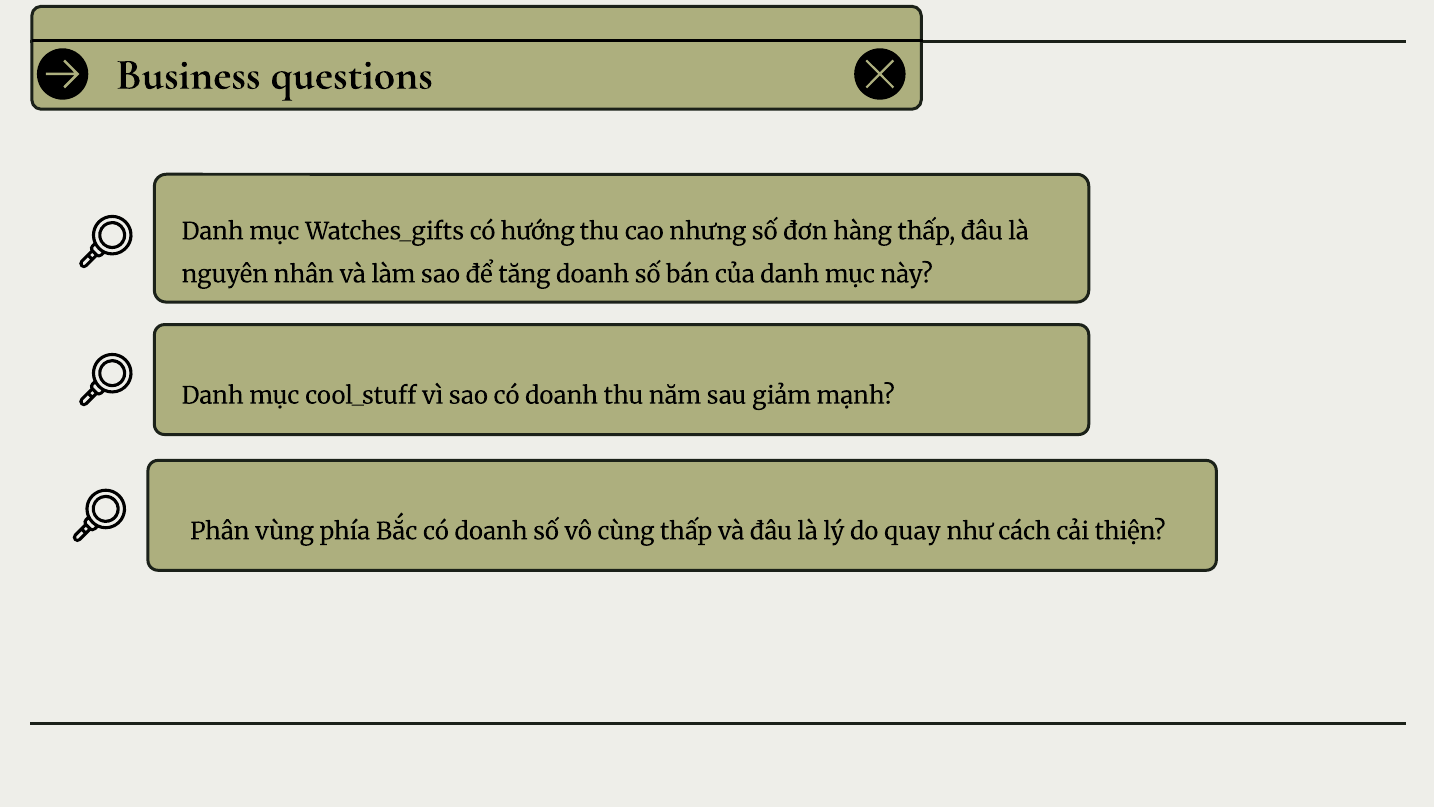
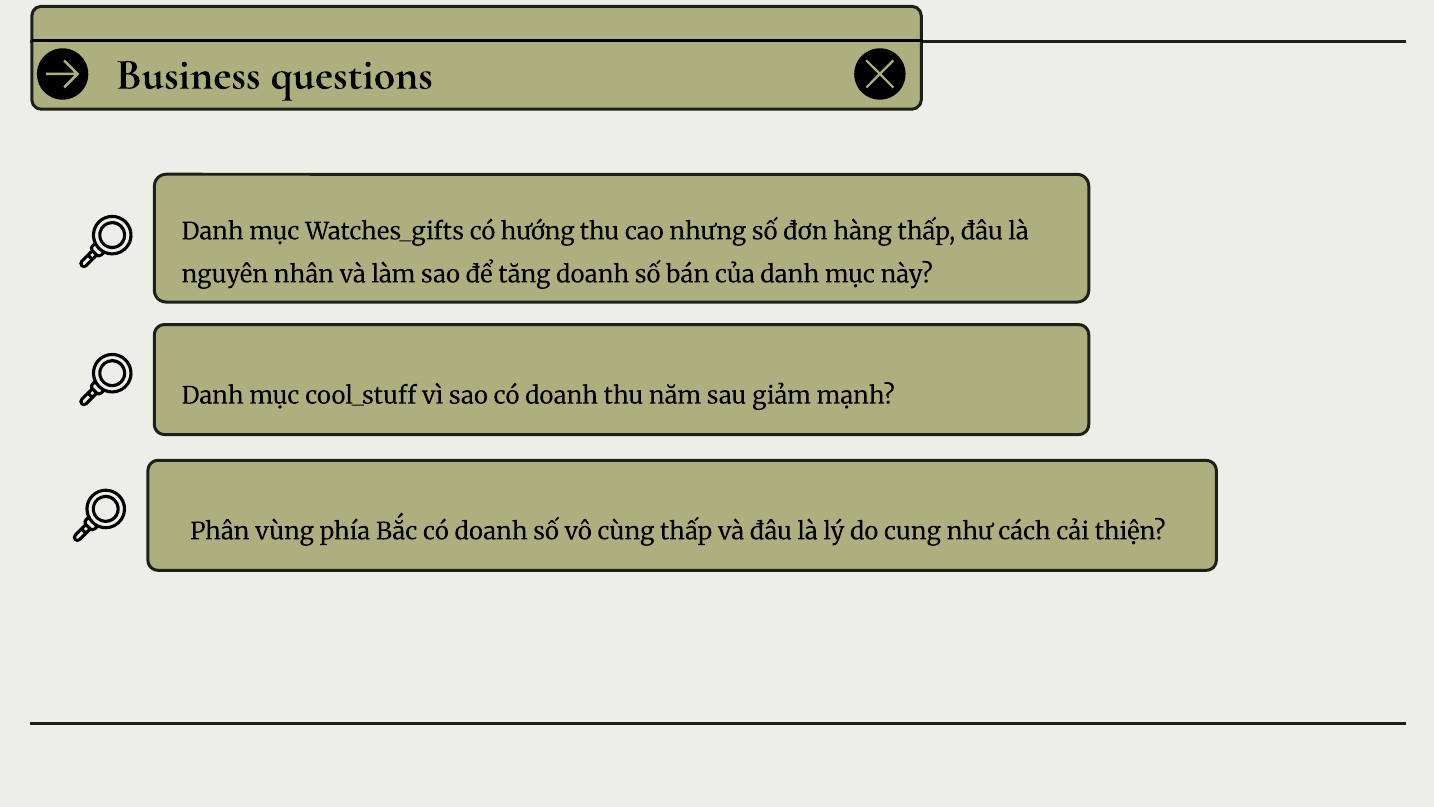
quay: quay -> cung (913, 531)
